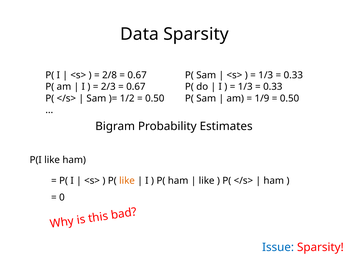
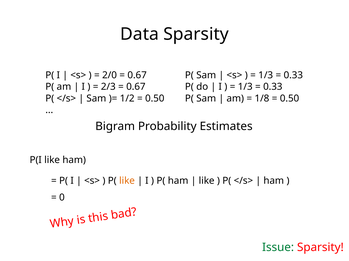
2/8: 2/8 -> 2/0 (110, 75)
1/9: 1/9 -> 1/8 (262, 99)
Issue colour: blue -> green (278, 248)
